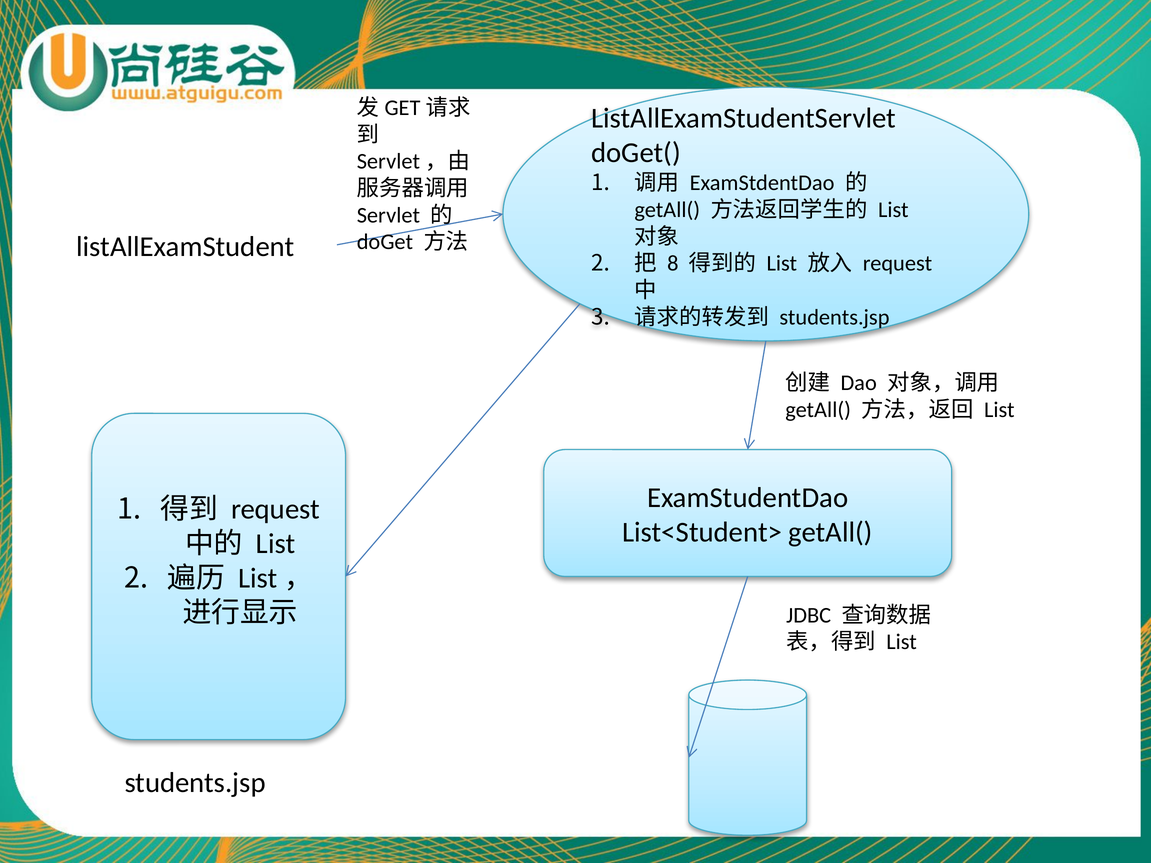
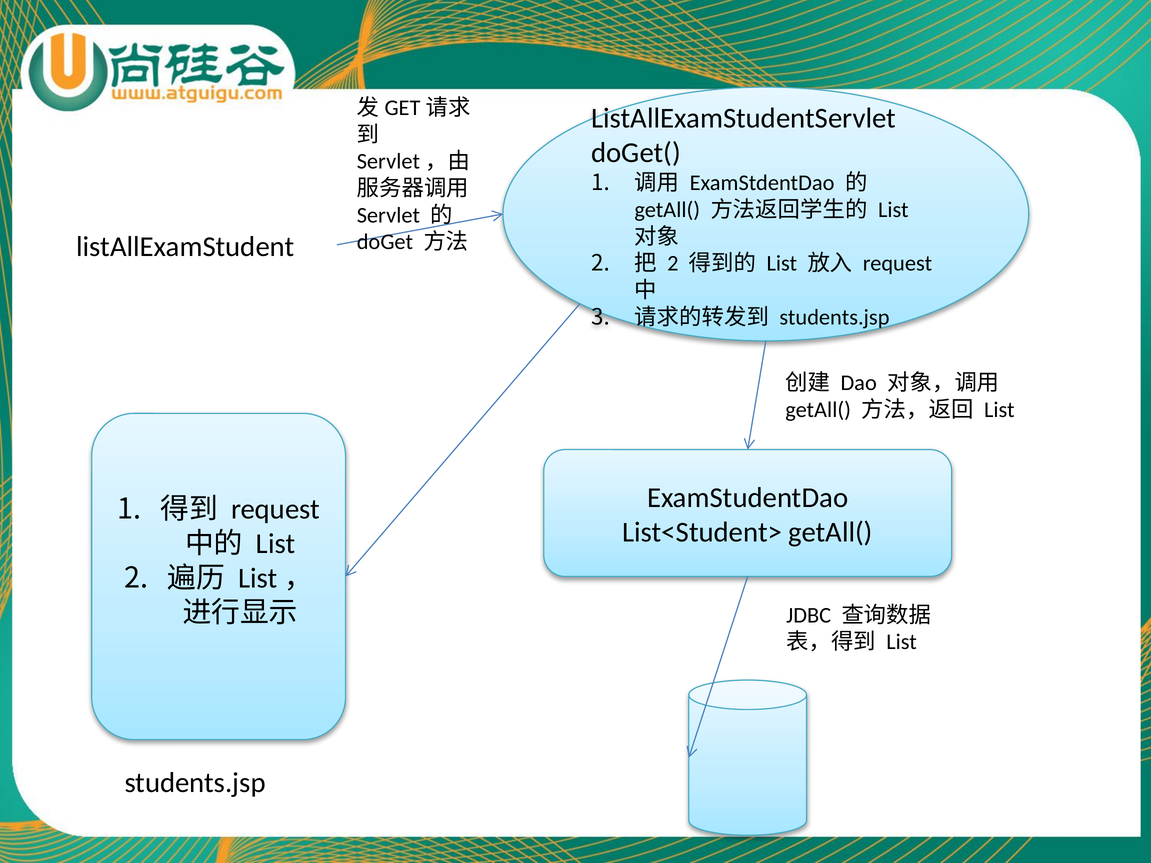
8: 8 -> 2 (673, 264)
